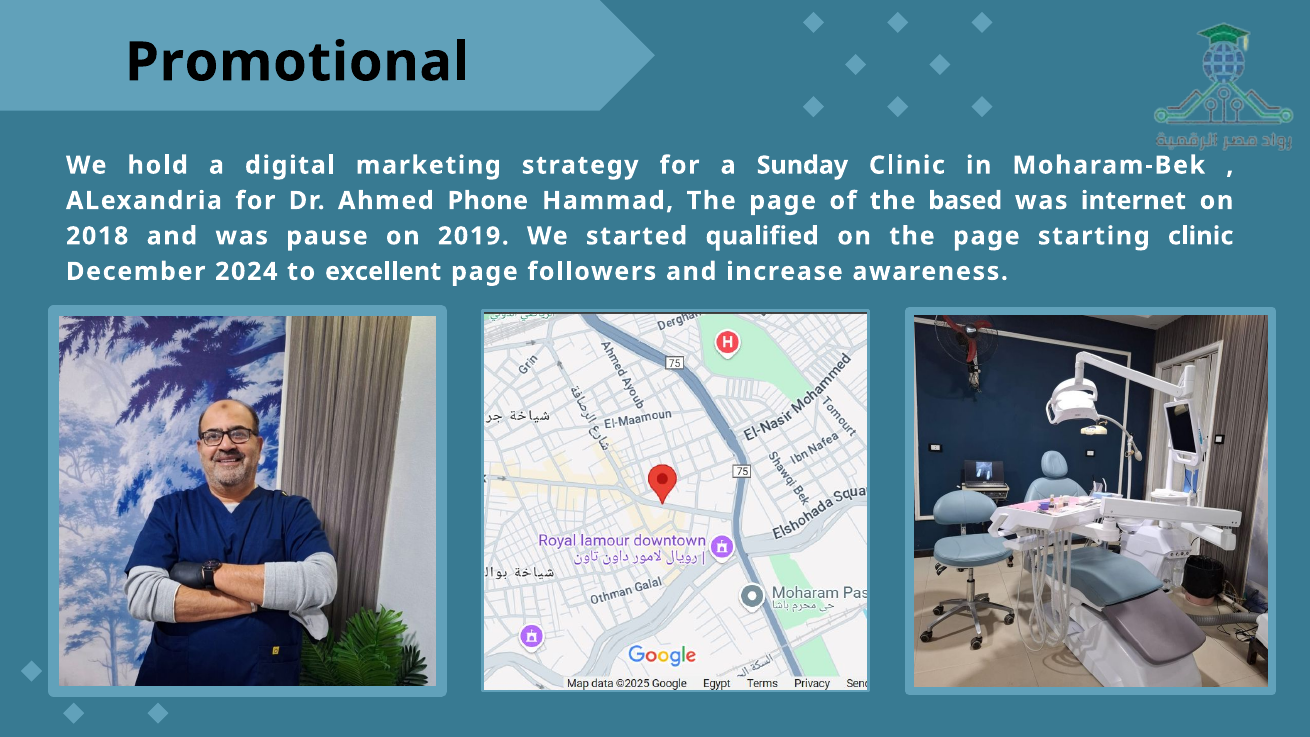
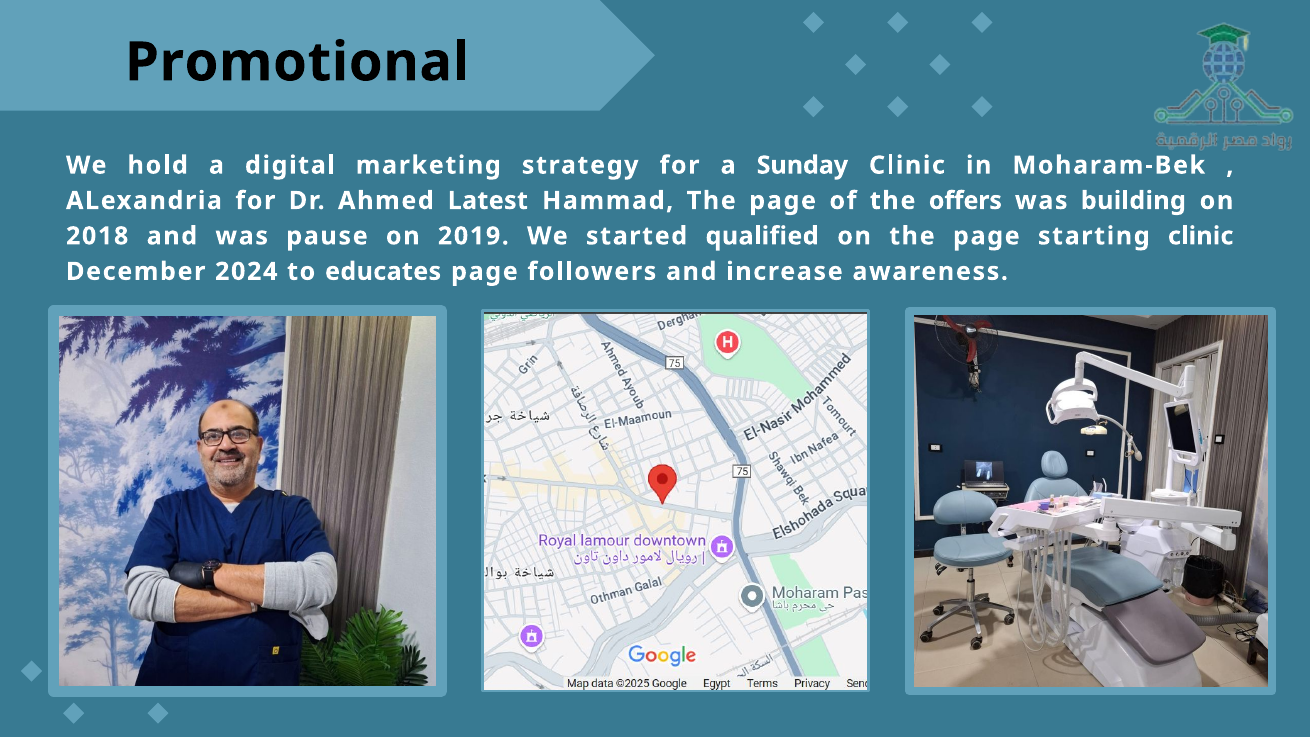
Phone: Phone -> Latest (488, 201)
based: based -> offers (965, 201)
internet: internet -> building (1133, 201)
excellent: excellent -> educates (383, 271)
